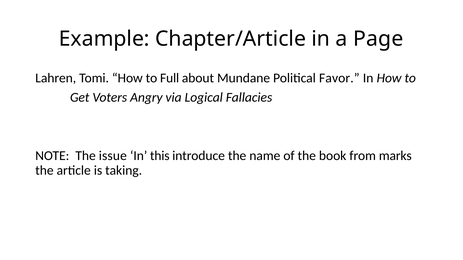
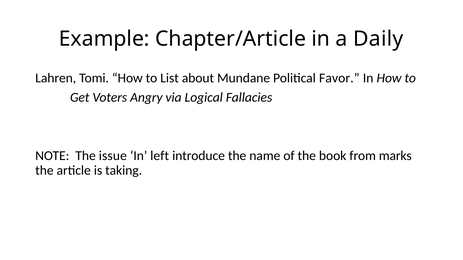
Page: Page -> Daily (378, 39)
Full: Full -> List (170, 78)
this: this -> left (160, 156)
